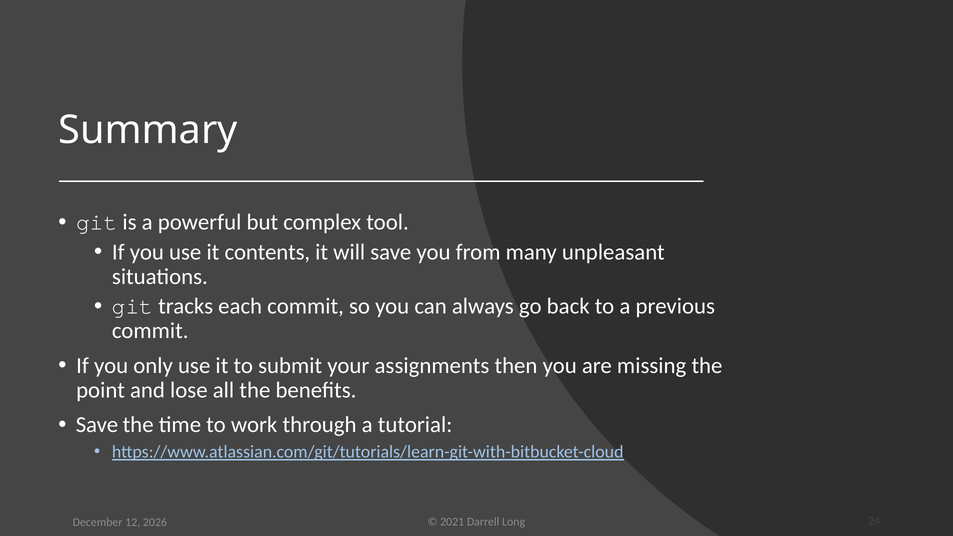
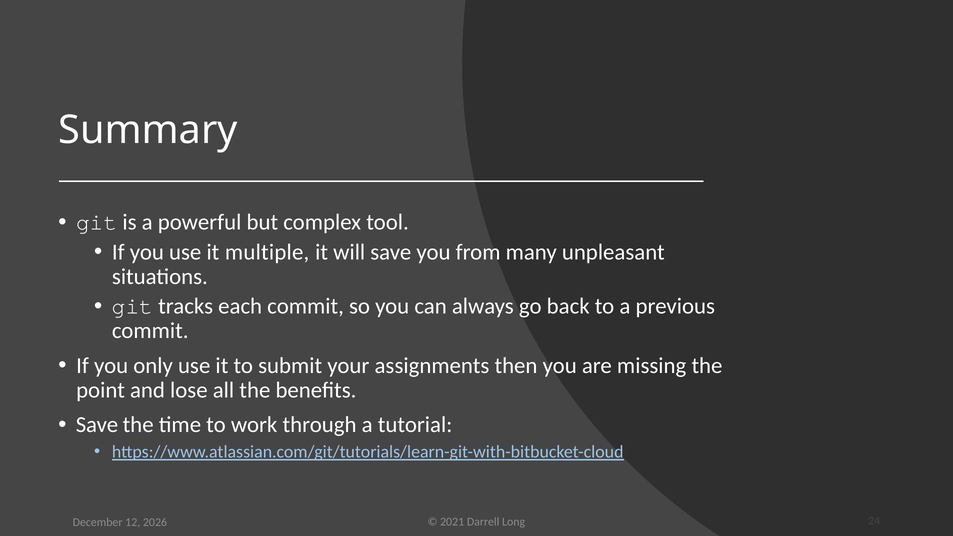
contents: contents -> multiple (267, 252)
